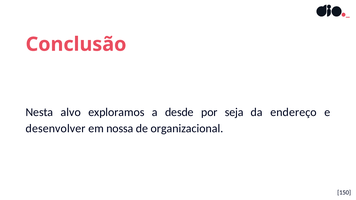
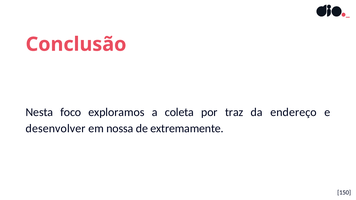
alvo: alvo -> foco (71, 112)
desde: desde -> coleta (179, 112)
seja: seja -> traz (234, 112)
organizacional: organizacional -> extremamente (187, 129)
